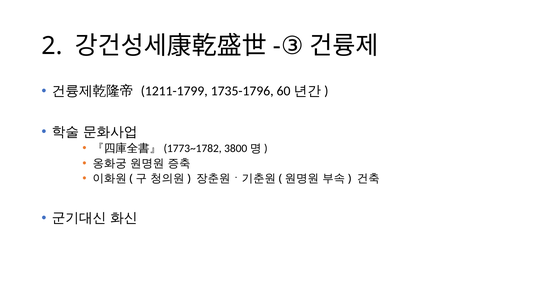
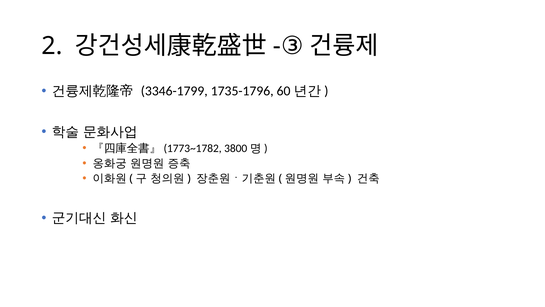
1211-1799: 1211-1799 -> 3346-1799 (174, 91)
